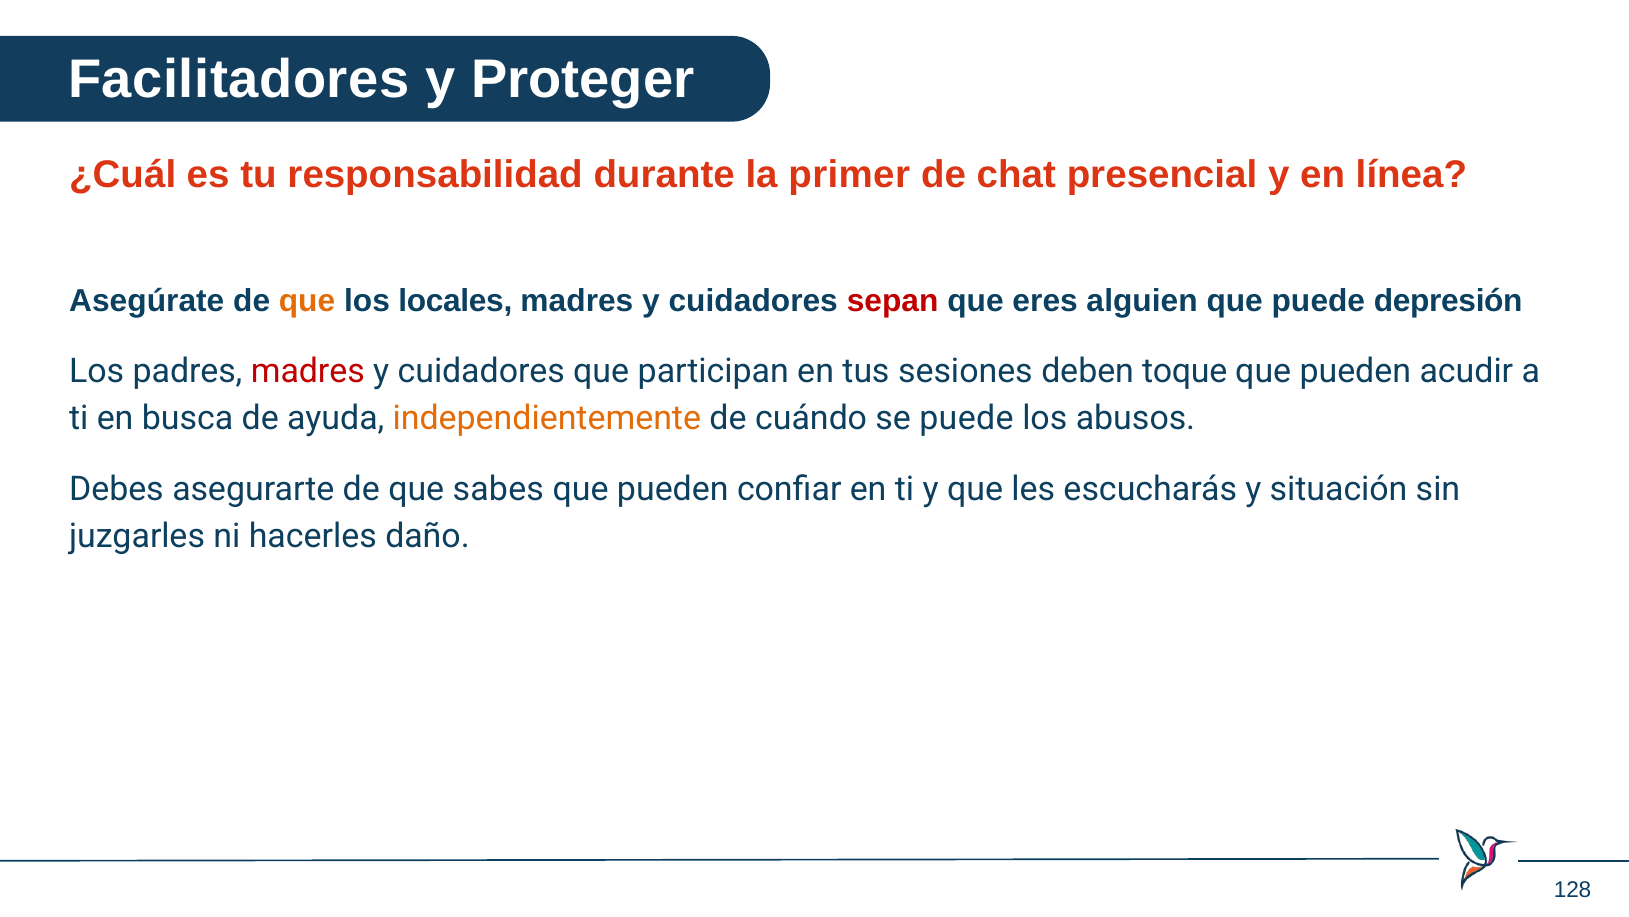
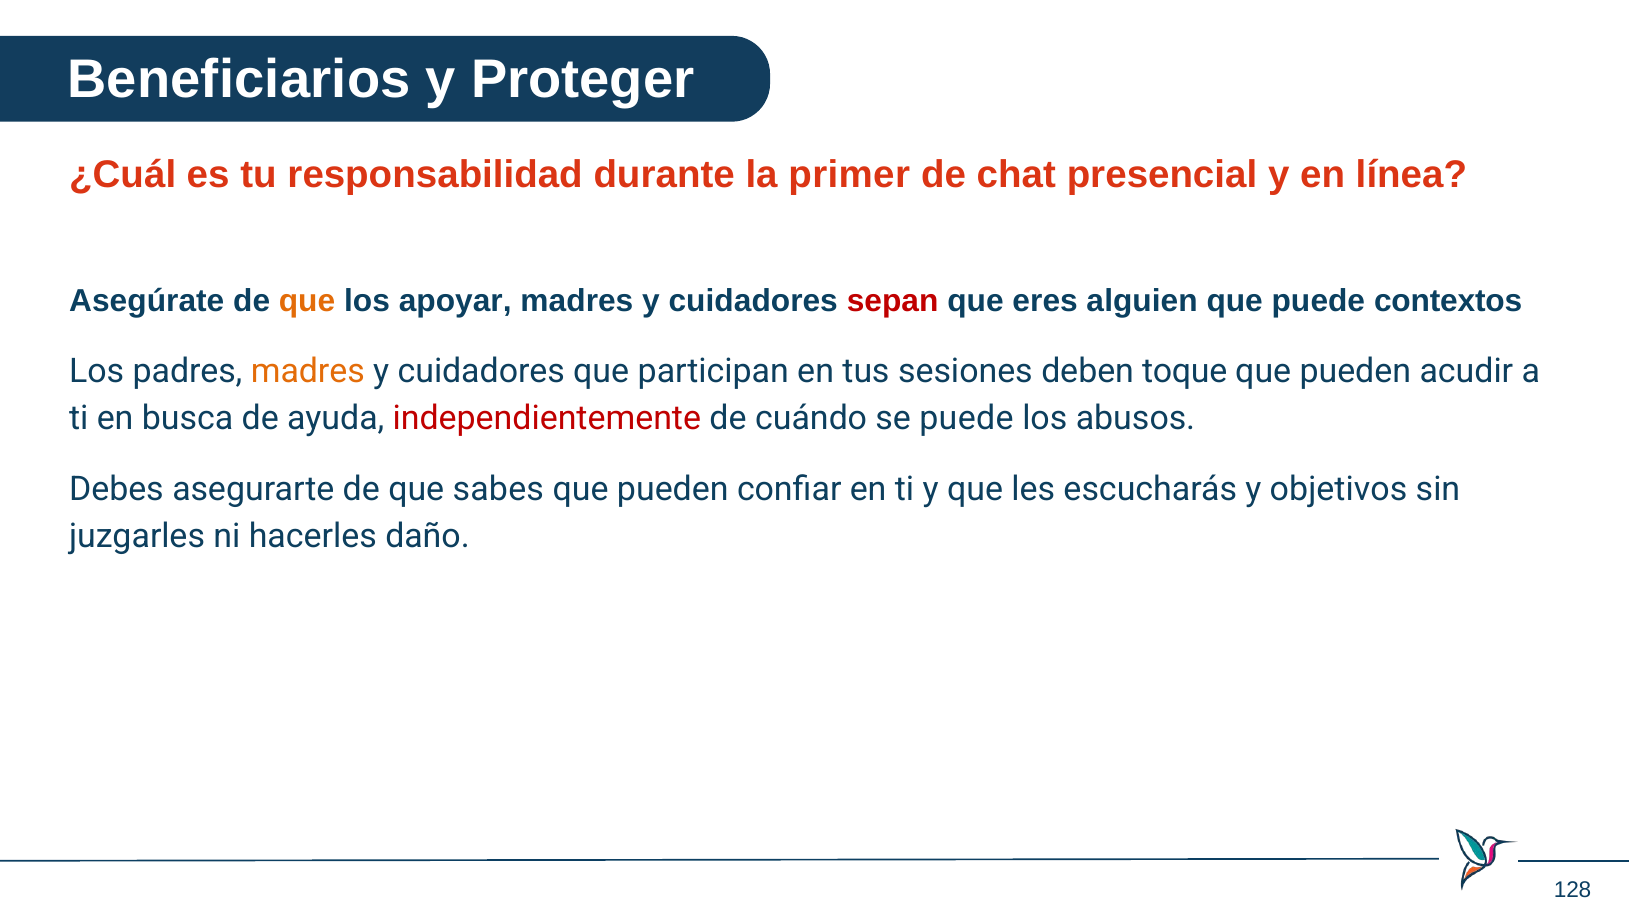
Facilitadores: Facilitadores -> Beneficiarios (239, 80)
locales: locales -> apoyar (455, 300)
depresión: depresión -> contextos (1448, 300)
madres colour: red -> orange (308, 371)
independientemente colour: orange -> red (547, 418)
situación: situación -> objetivos (1339, 489)
